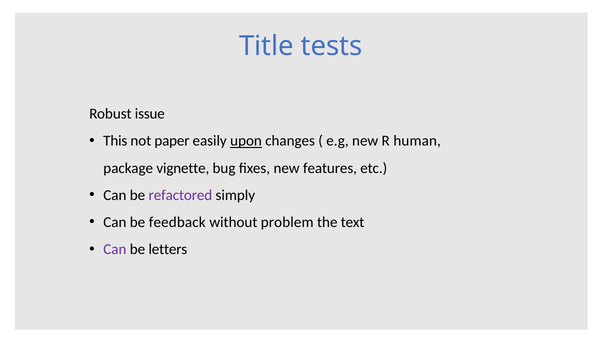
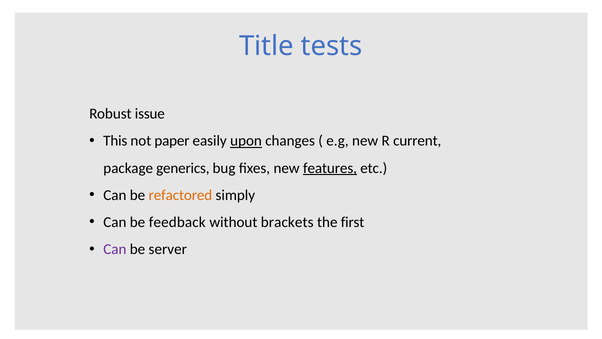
human: human -> current (417, 141)
vignette: vignette -> generics (183, 168)
features underline: none -> present (330, 168)
refactored colour: purple -> orange (180, 195)
problem: problem -> brackets (287, 222)
text: text -> first (353, 222)
letters: letters -> server (168, 249)
